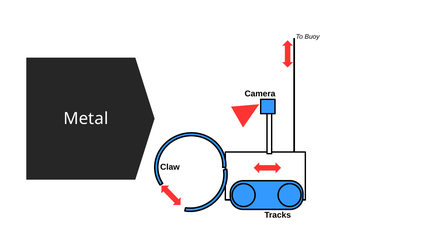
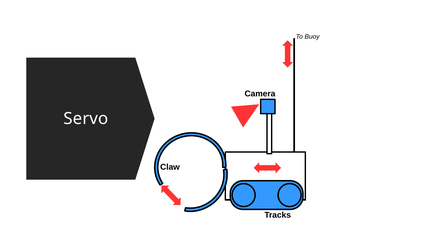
Metal: Metal -> Servo (86, 119)
